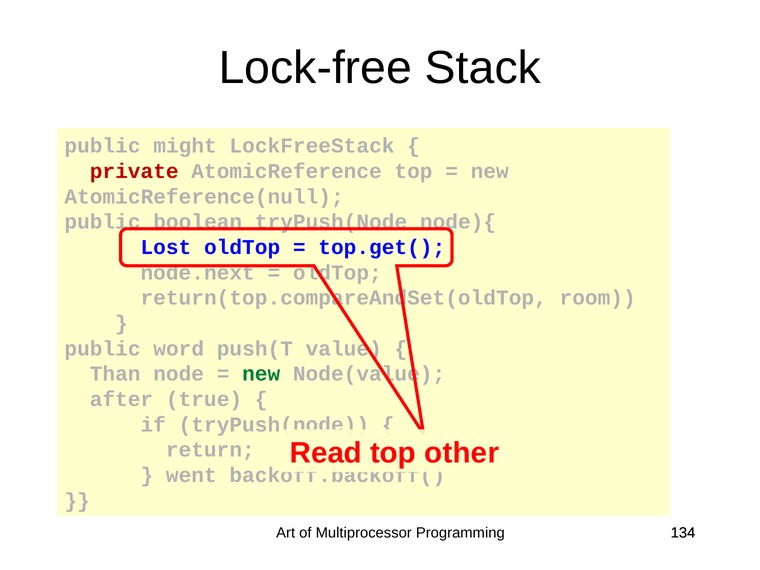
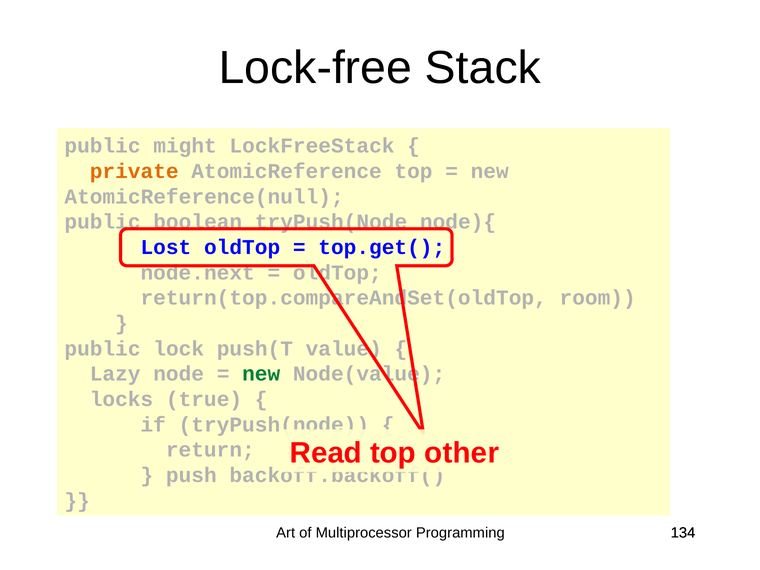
private colour: red -> orange (134, 171)
word: word -> lock (179, 349)
Than: Than -> Lazy (115, 374)
after: after -> locks (121, 399)
went: went -> push (191, 475)
